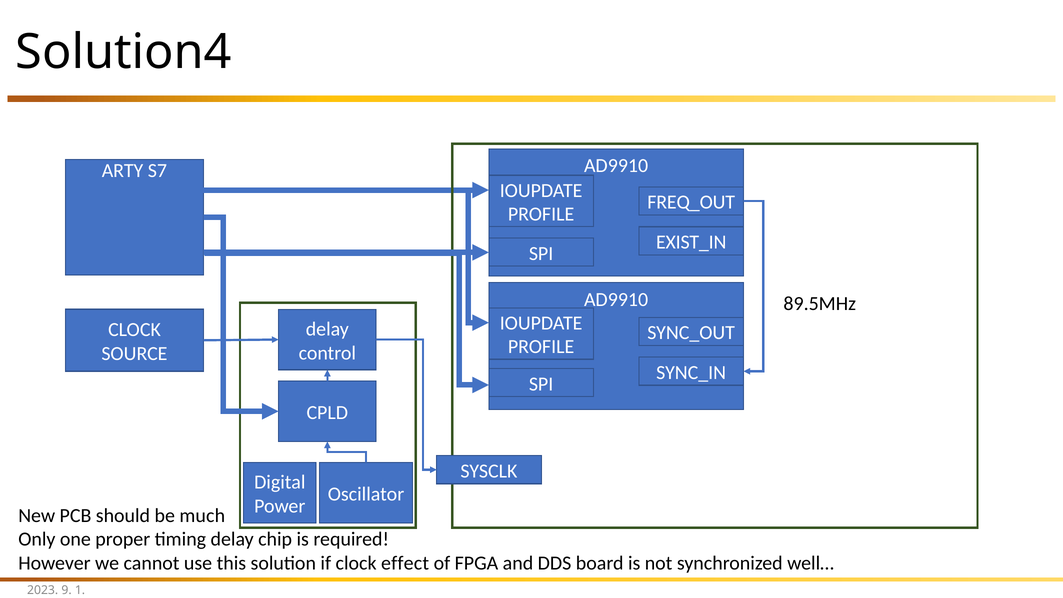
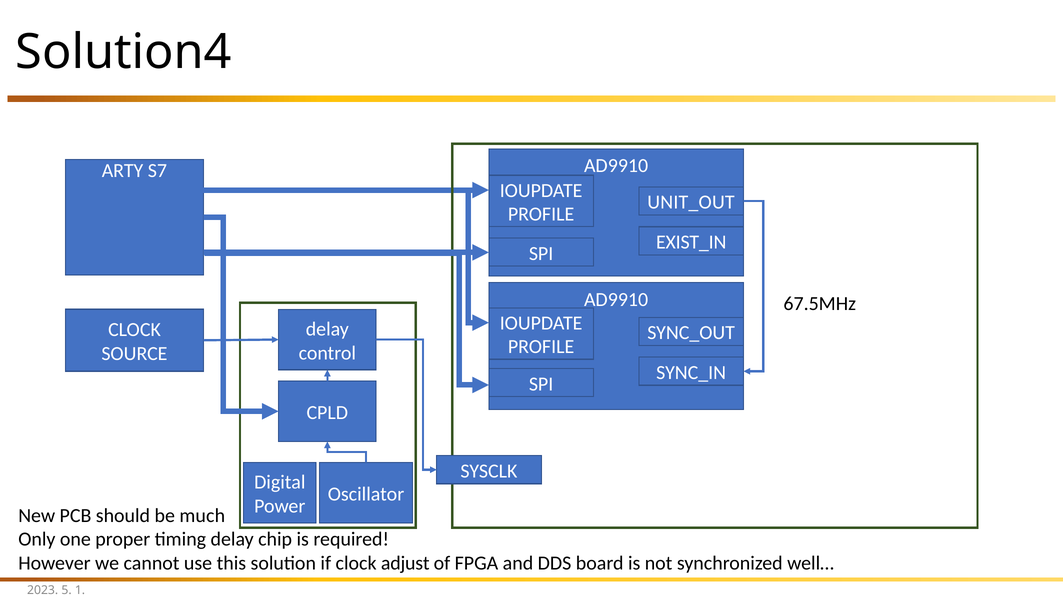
FREQ_OUT: FREQ_OUT -> UNIT_OUT (691, 202)
89.5MHz: 89.5MHz -> 67.5MHz (820, 304)
effect: effect -> adjust (405, 563)
9: 9 -> 5 (67, 590)
